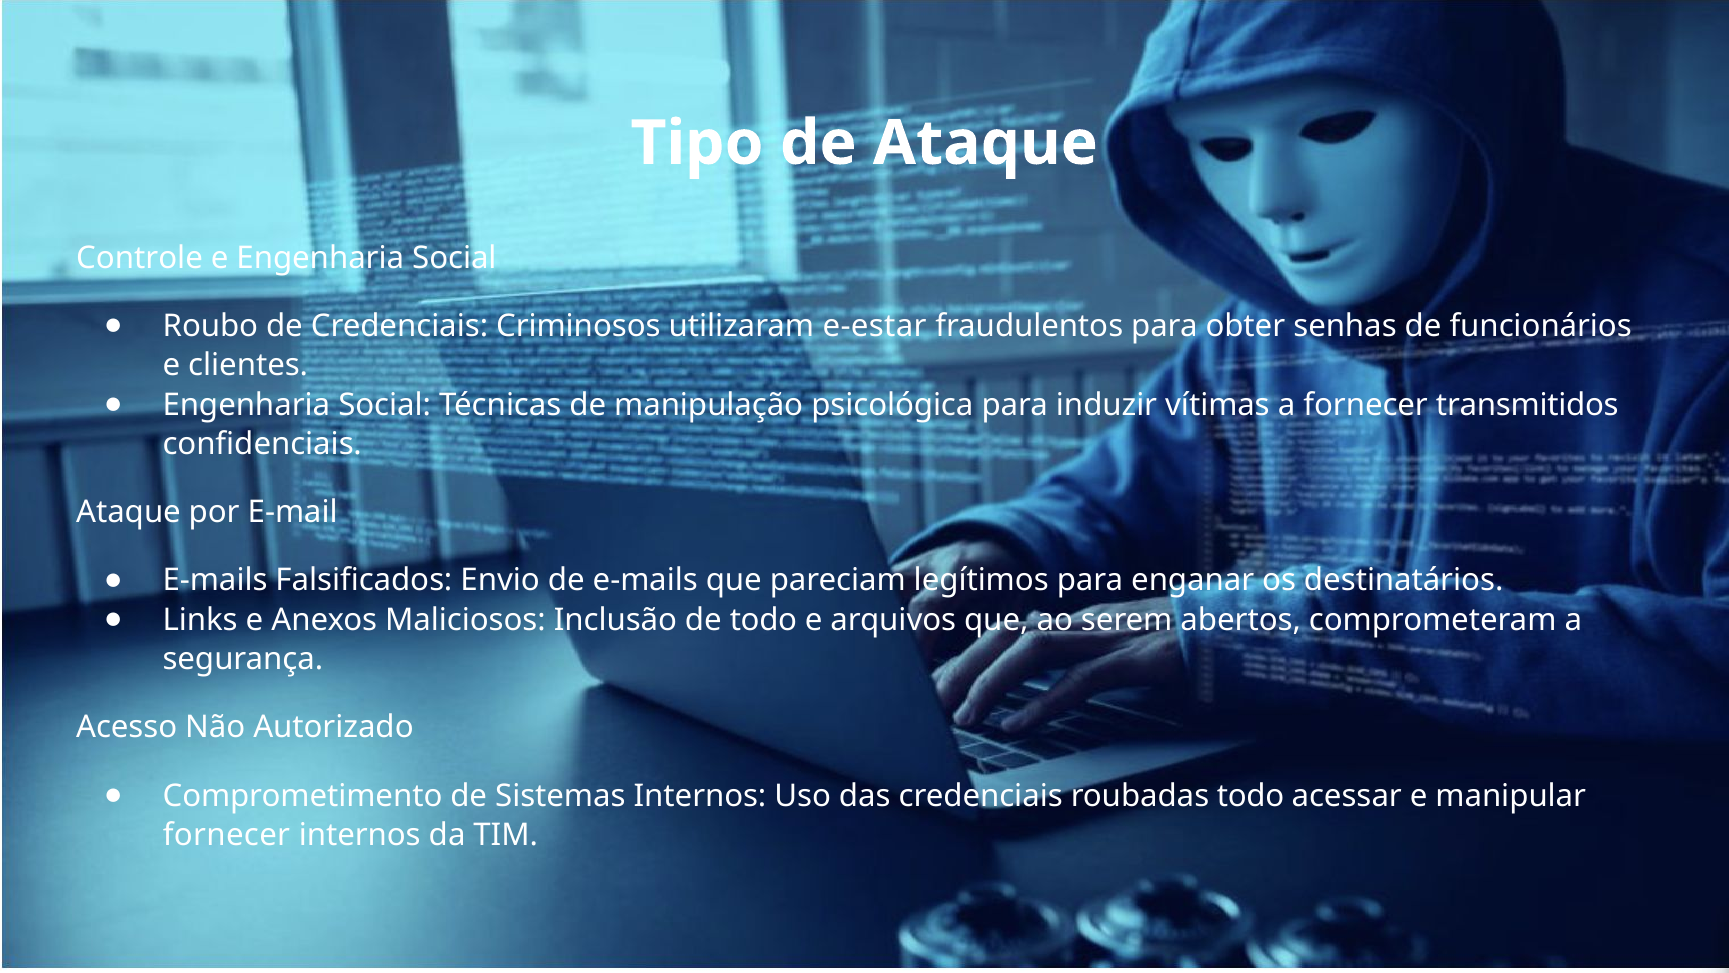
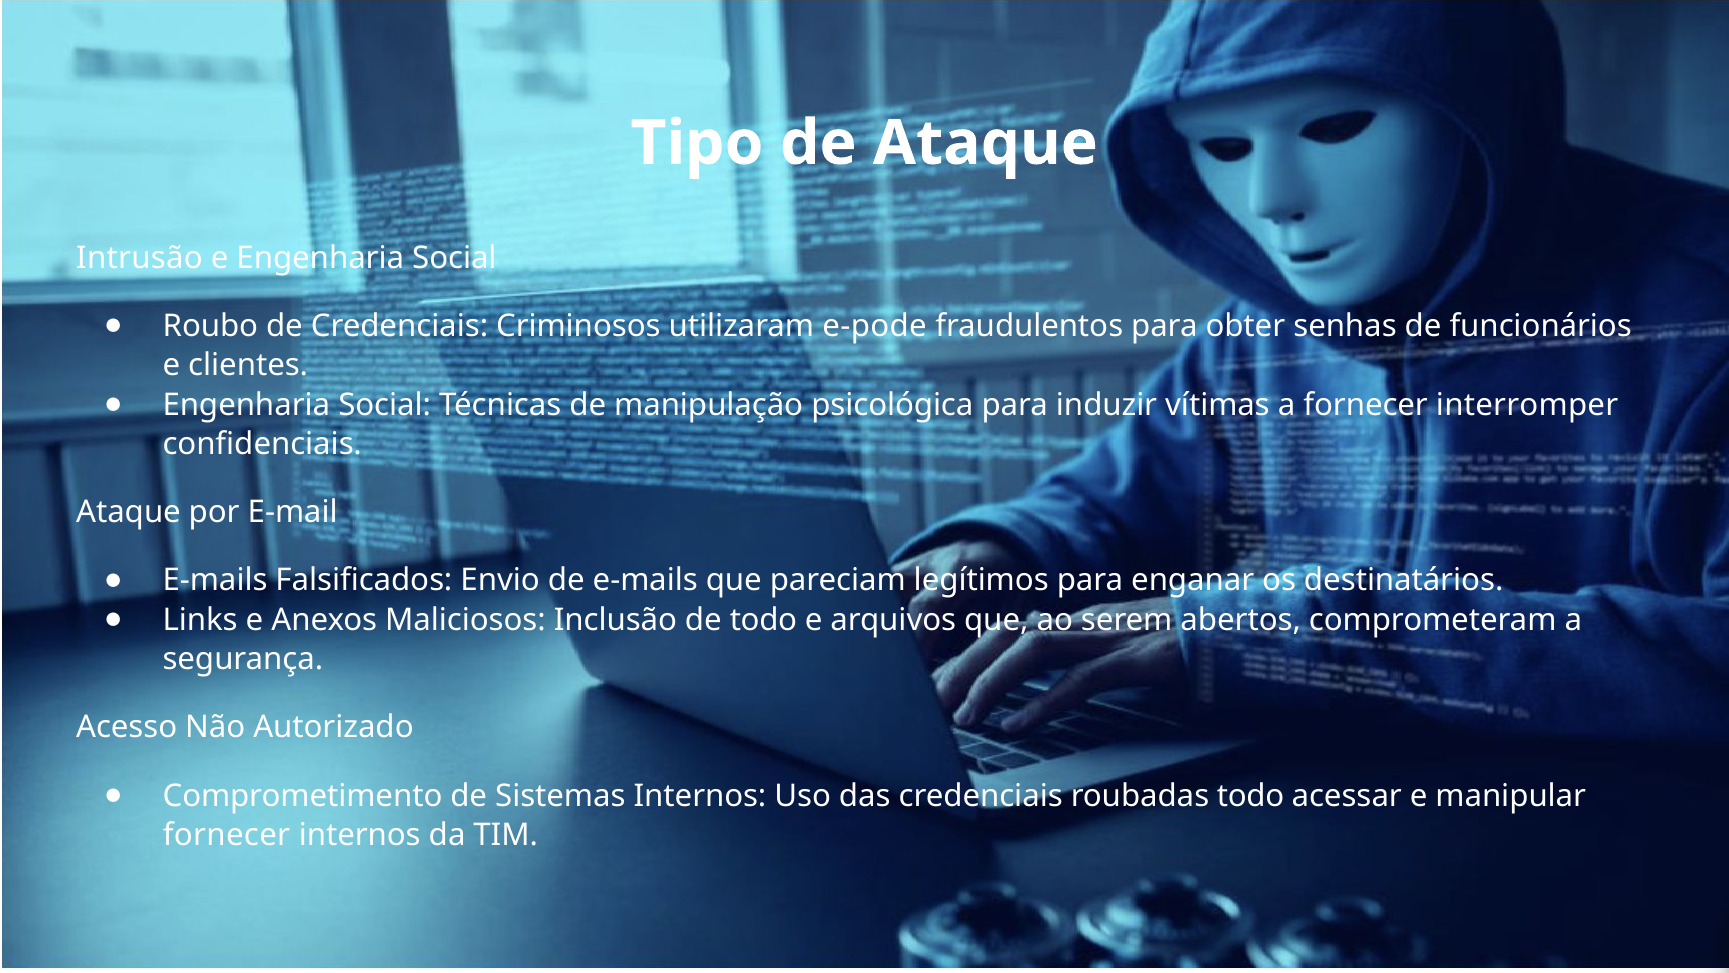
Controle: Controle -> Intrusão (139, 258)
e-estar: e-estar -> e-pode (875, 326)
transmitidos: transmitidos -> interromper (1527, 405)
